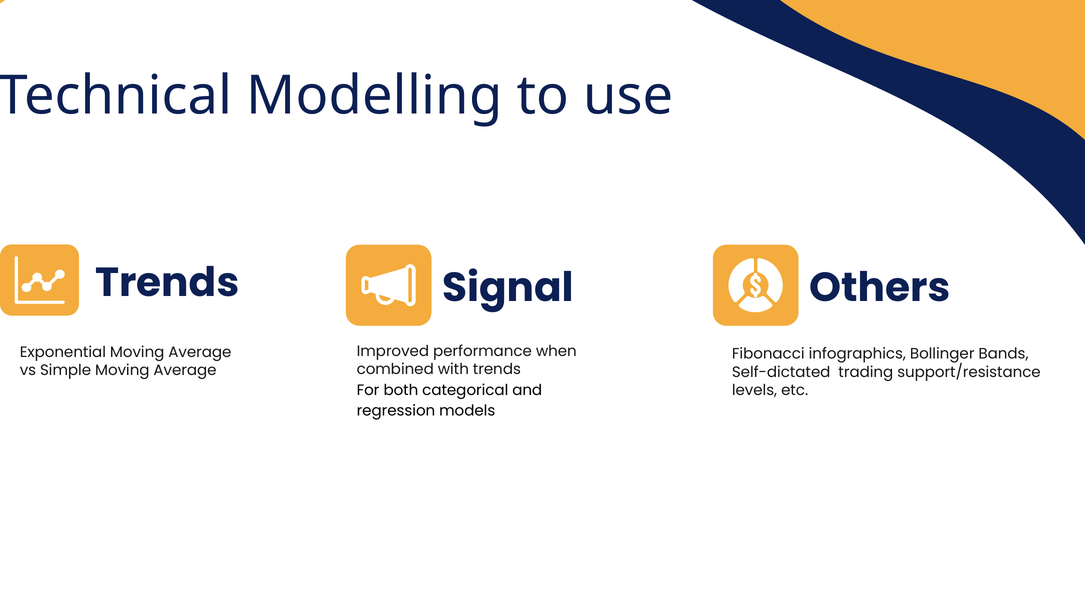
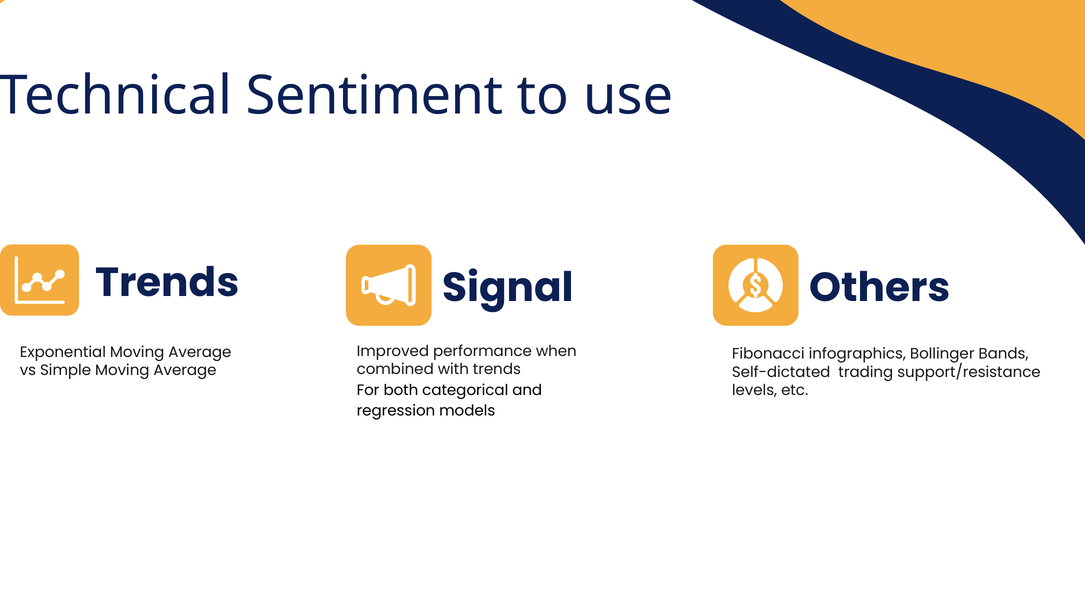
Modelling: Modelling -> Sentiment (375, 96)
